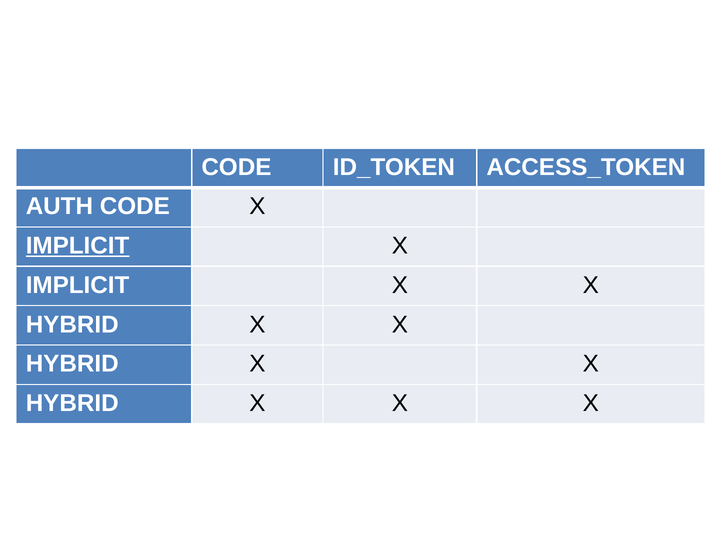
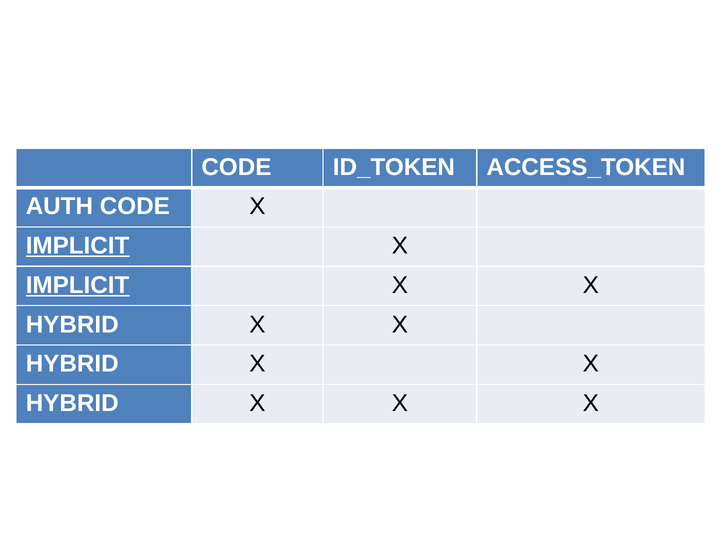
IMPLICIT underline: none -> present (78, 285)
